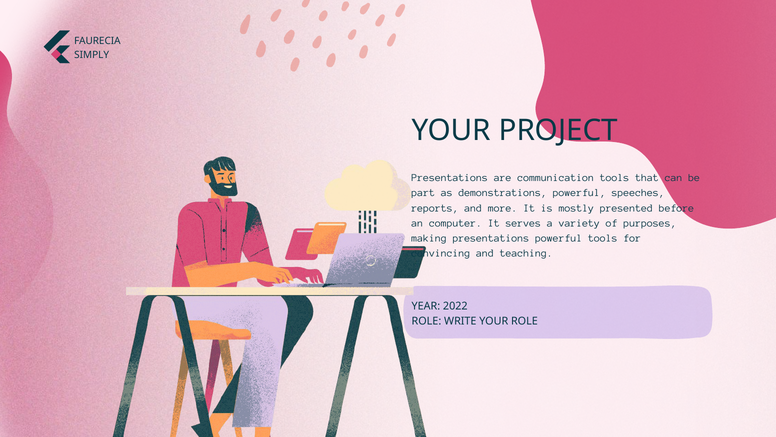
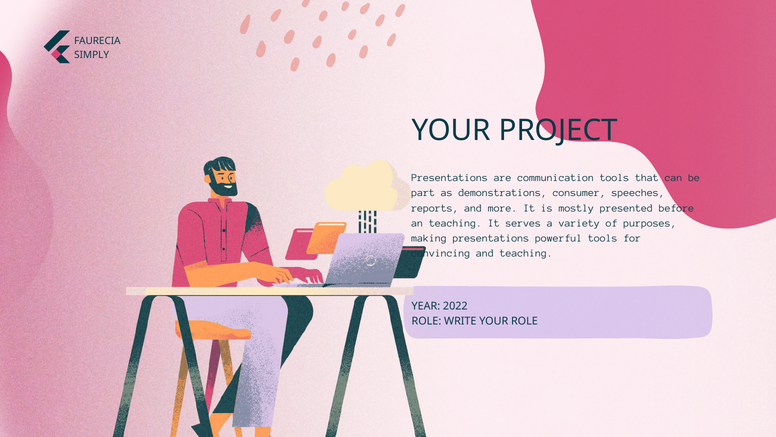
demonstrations powerful: powerful -> consumer (579, 193)
an computer: computer -> teaching (456, 223)
